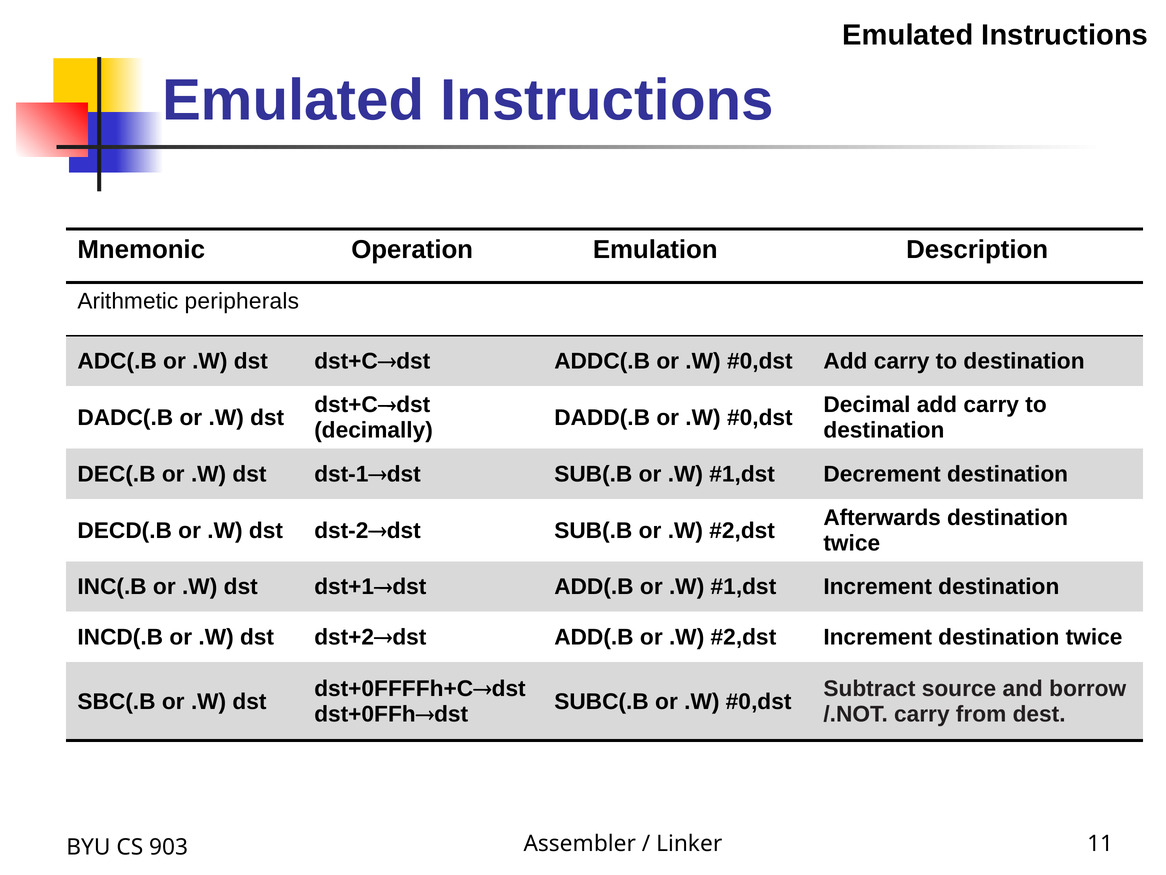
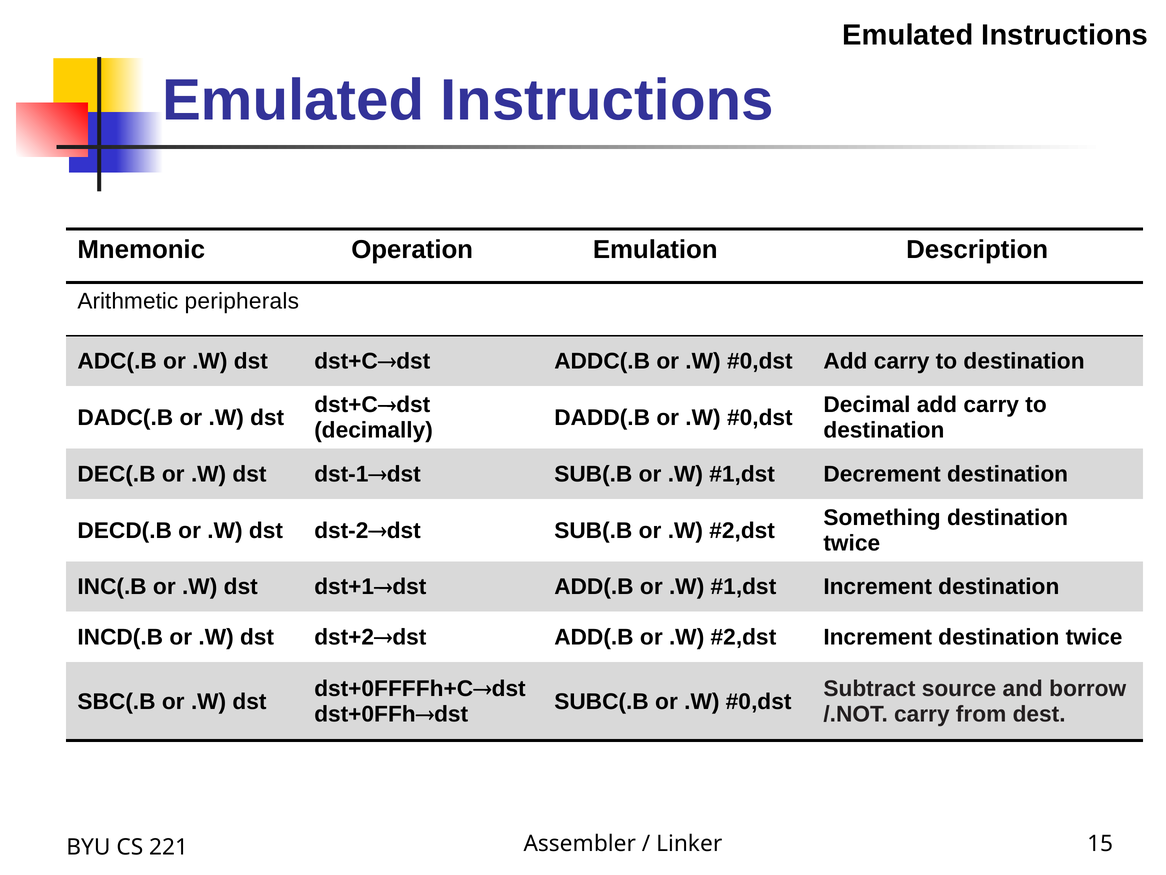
Afterwards: Afterwards -> Something (882, 518)
11: 11 -> 15 (1100, 843)
903: 903 -> 221 (169, 847)
